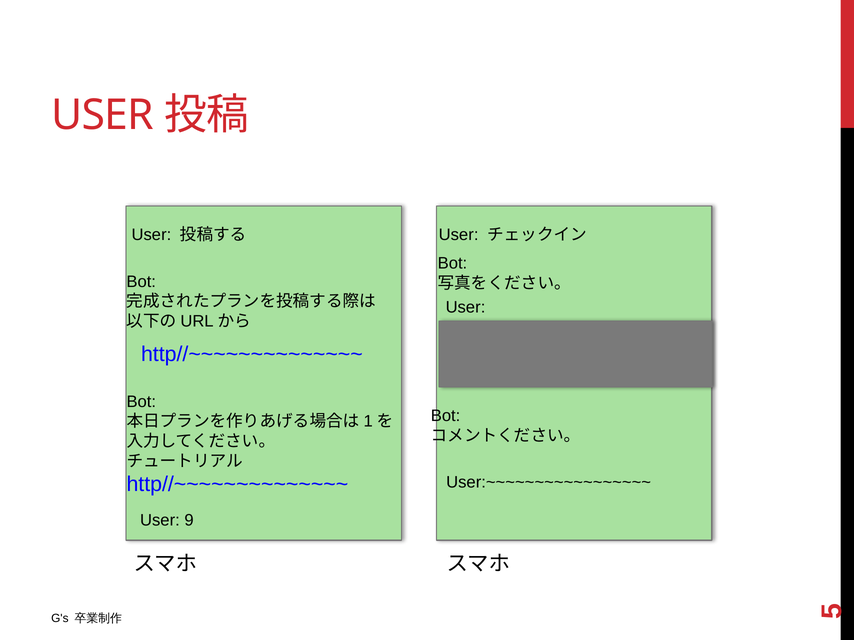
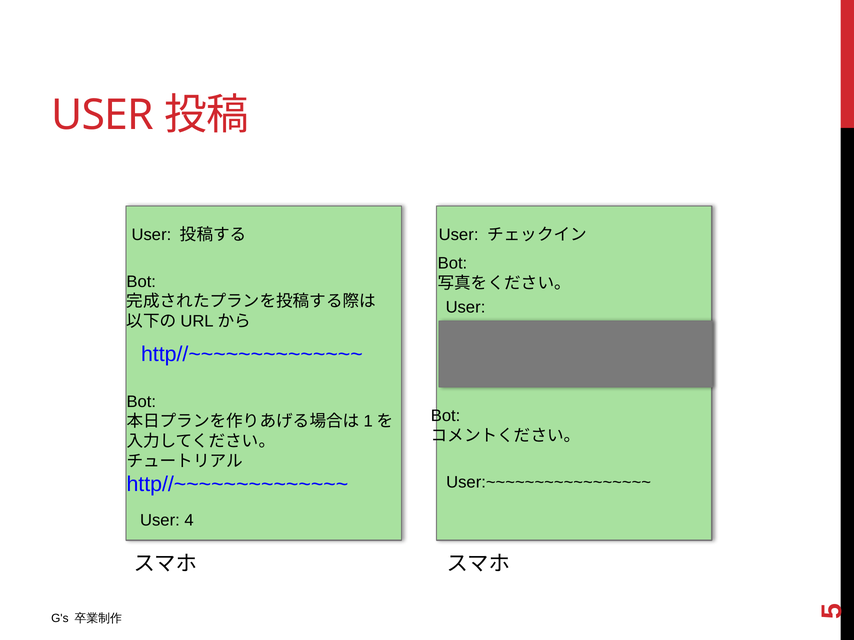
9: 9 -> 4 (189, 521)
